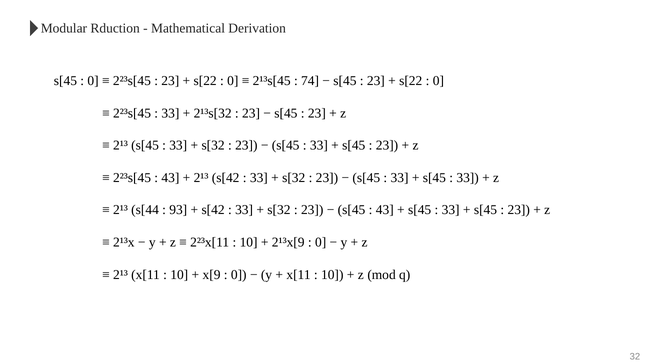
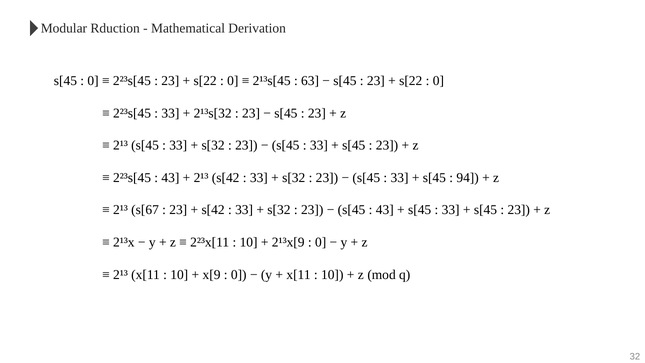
74: 74 -> 63 (310, 81)
33: 33 -> 94 (468, 178)
s[44: s[44 -> s[67 (145, 210)
93: 93 -> 23 (178, 210)
